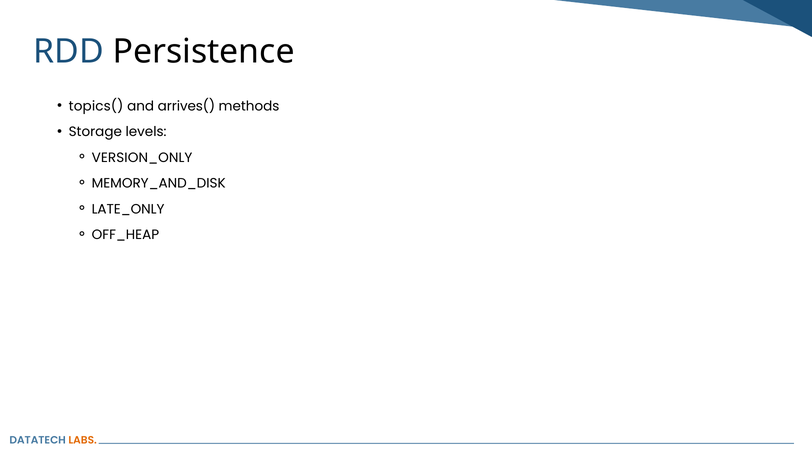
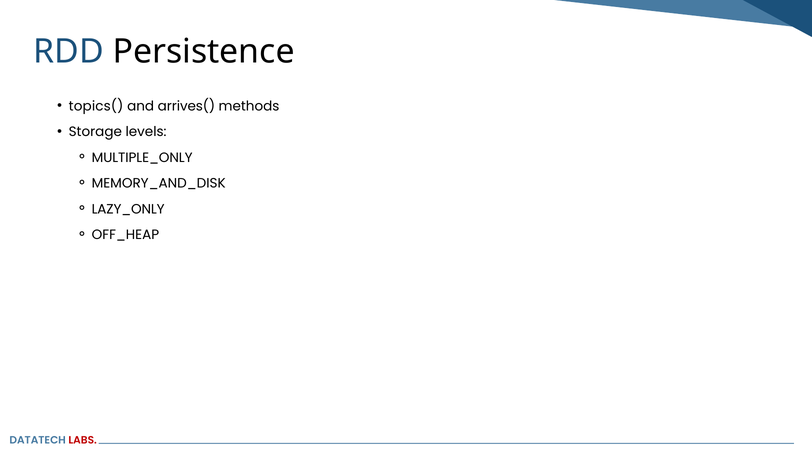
VERSION_ONLY: VERSION_ONLY -> MULTIPLE_ONLY (142, 158)
LATE_ONLY: LATE_ONLY -> LAZY_ONLY (128, 209)
LABS colour: orange -> red (83, 440)
